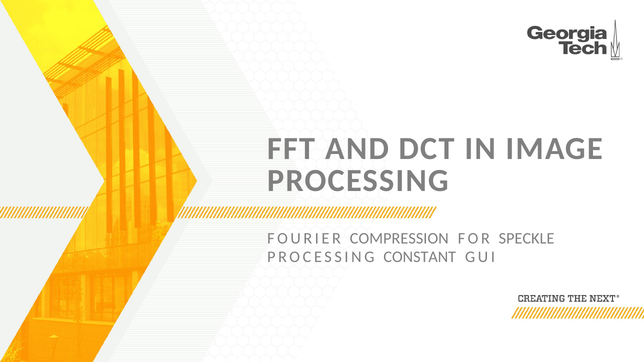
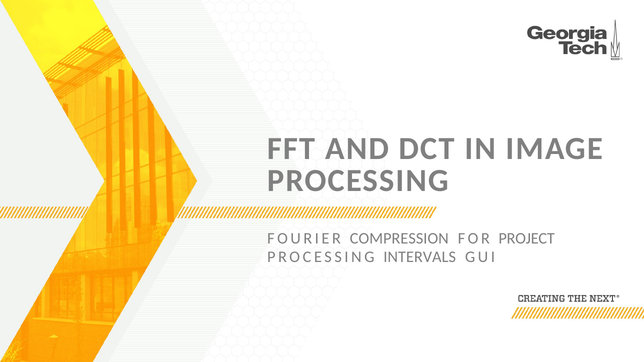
SPECKLE: SPECKLE -> PROJECT (527, 239)
CONSTANT: CONSTANT -> INTERVALS (420, 257)
